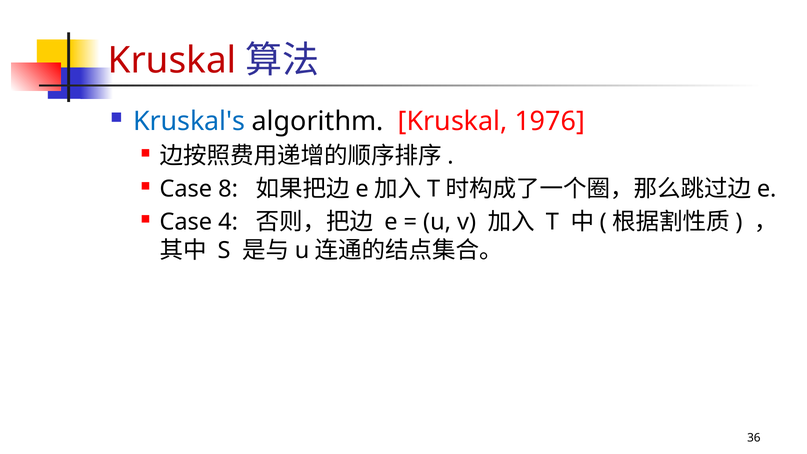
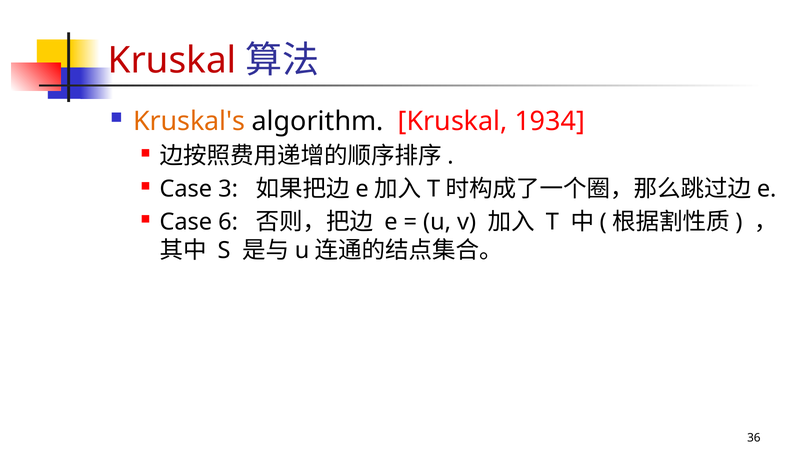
Kruskal's colour: blue -> orange (189, 121)
1976: 1976 -> 1934 (550, 121)
8: 8 -> 3 (228, 189)
4: 4 -> 6 (228, 222)
